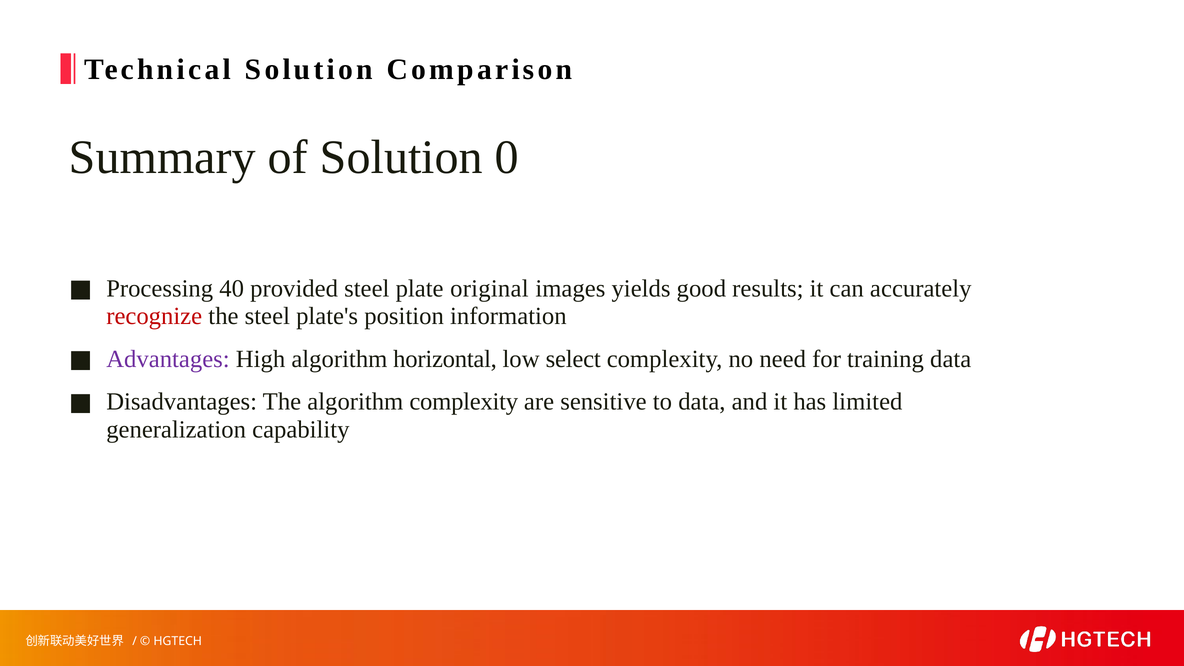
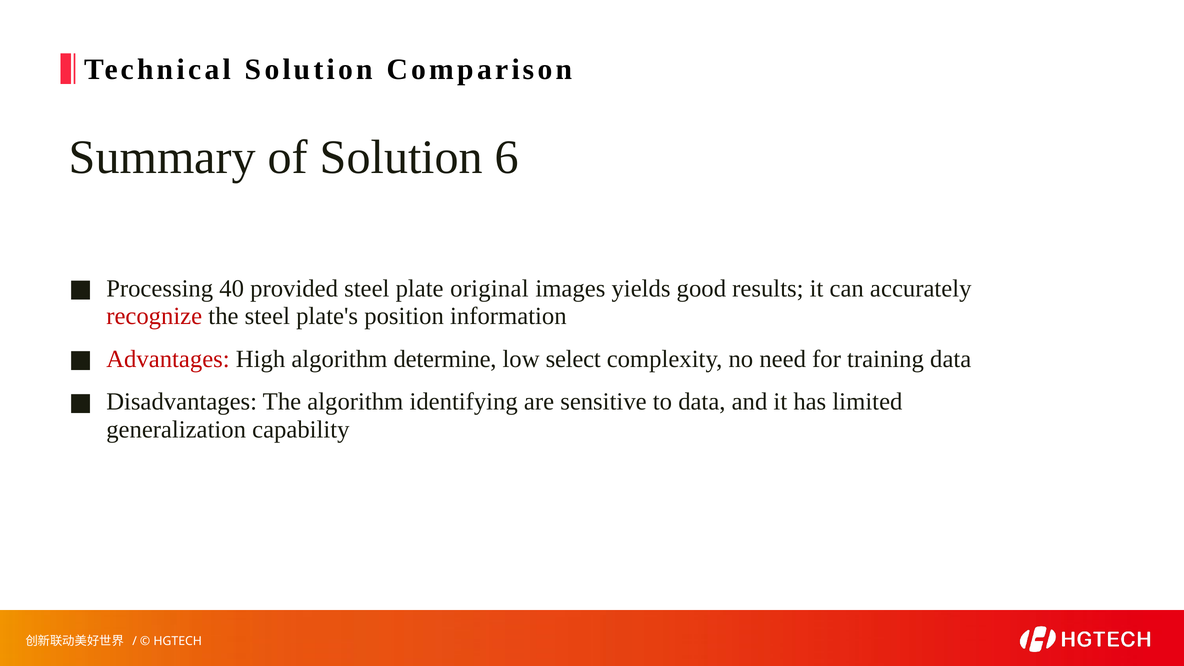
0: 0 -> 6 (507, 157)
Advantages colour: purple -> red (168, 359)
horizontal: horizontal -> determine (445, 359)
algorithm complexity: complexity -> identifying (464, 402)
